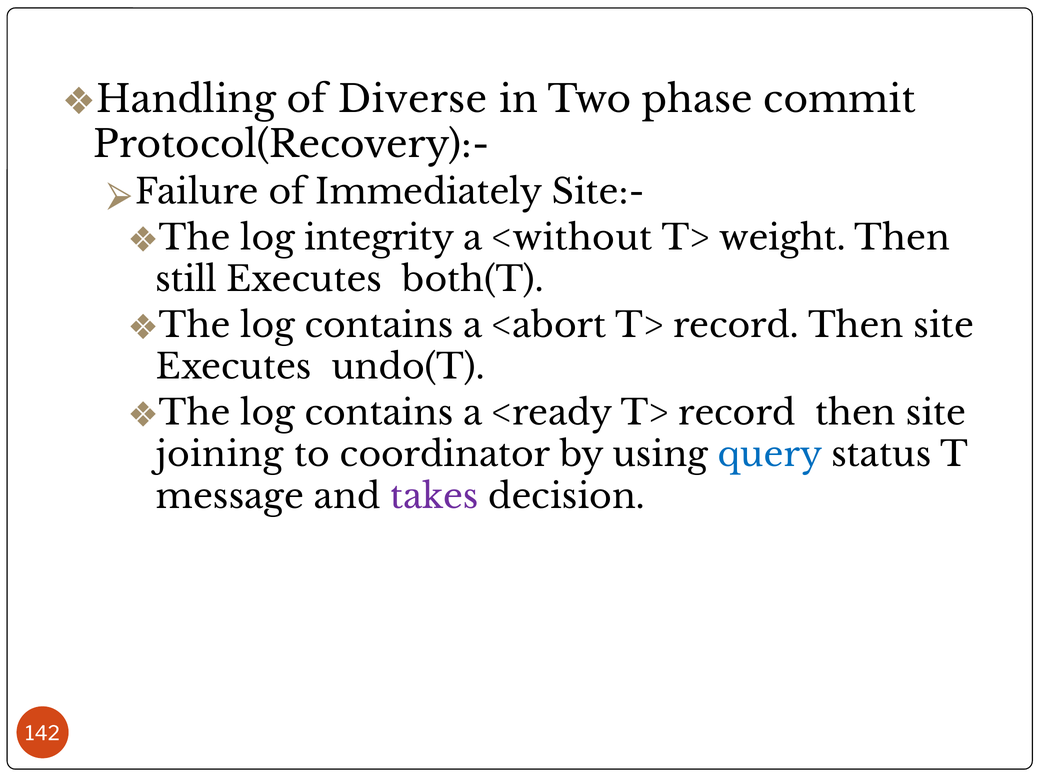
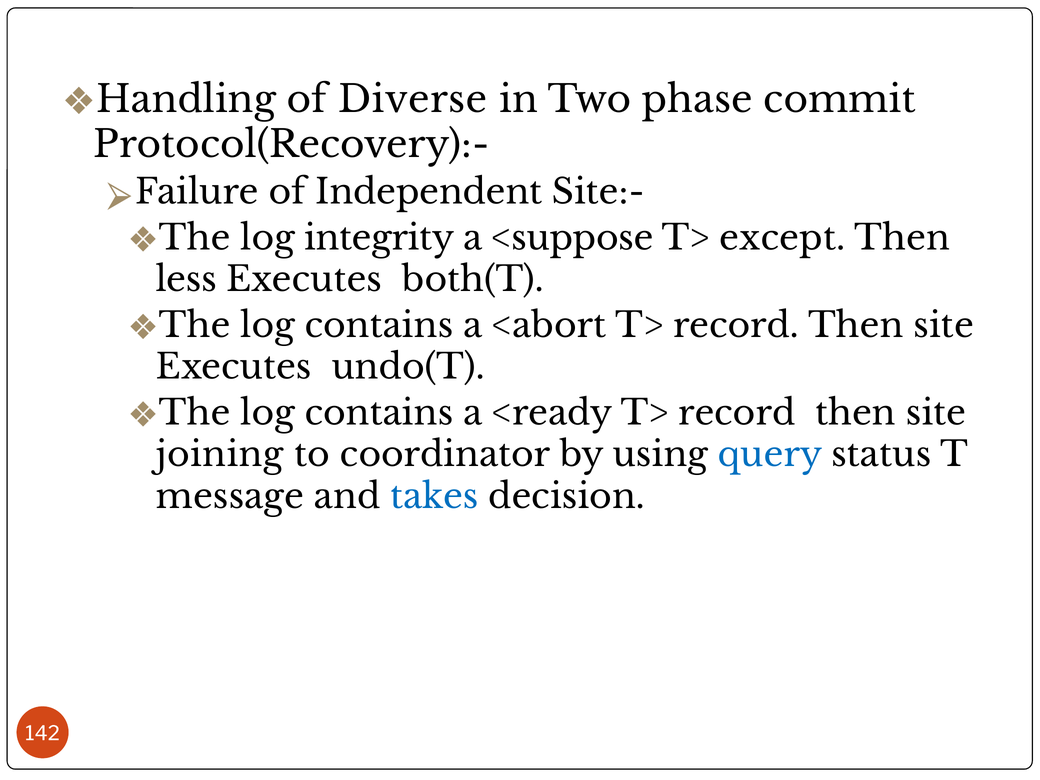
Immediately: Immediately -> Independent (429, 192)
<without: <without -> <suppose (573, 238)
weight: weight -> except (782, 238)
still: still -> less (186, 280)
takes colour: purple -> blue (434, 497)
